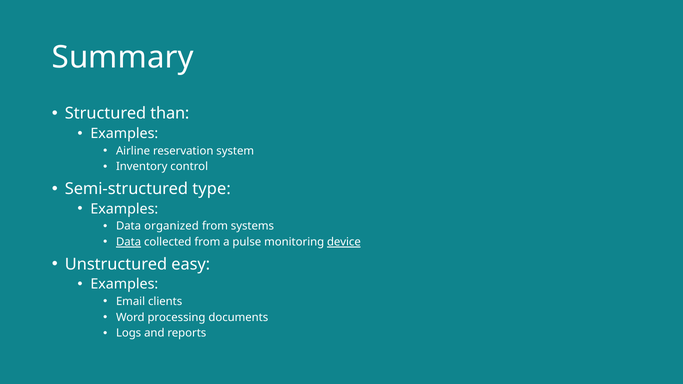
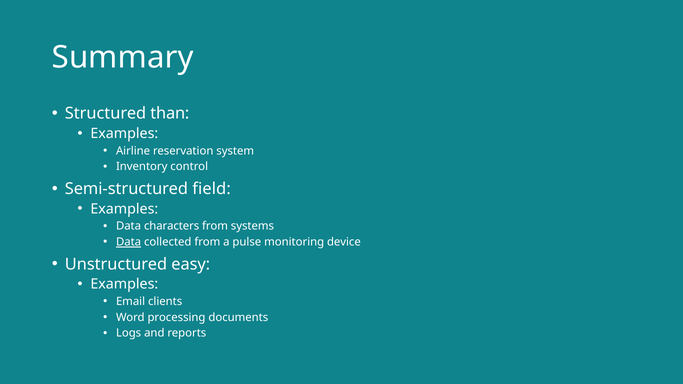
type: type -> field (212, 189)
organized: organized -> characters (172, 226)
device underline: present -> none (344, 242)
